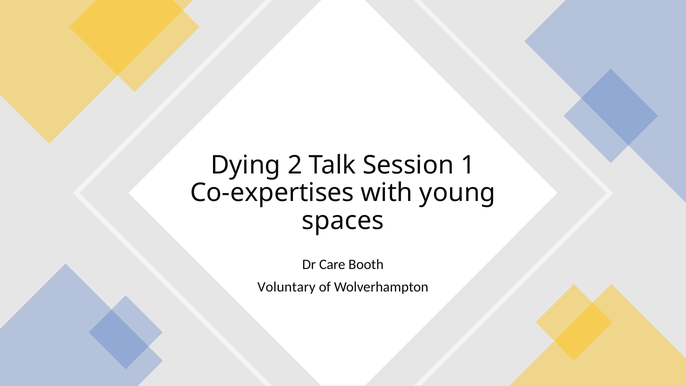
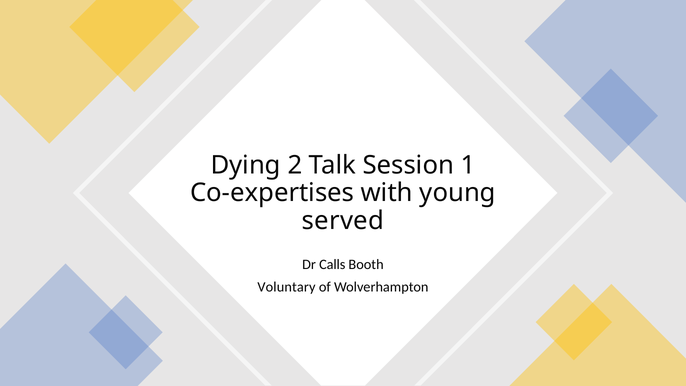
spaces: spaces -> served (343, 221)
Care: Care -> Calls (332, 264)
